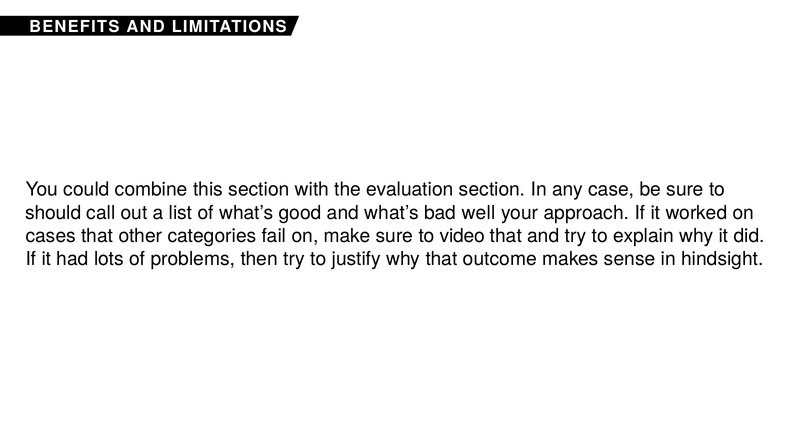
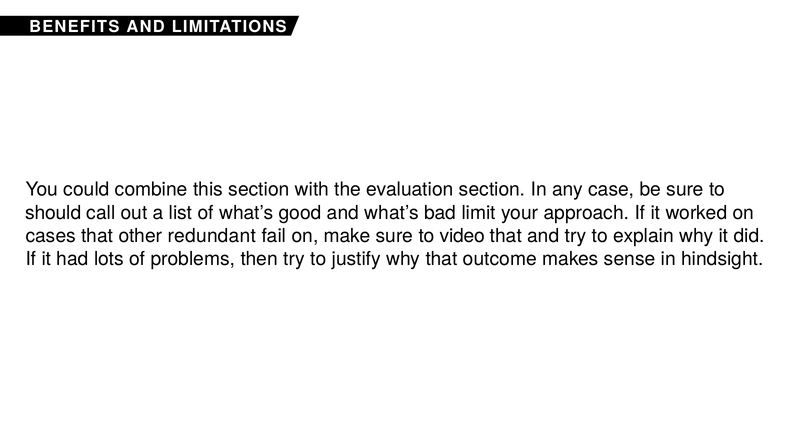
well: well -> limit (479, 213)
categories: categories -> redundant (212, 236)
